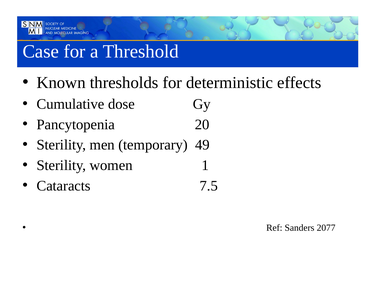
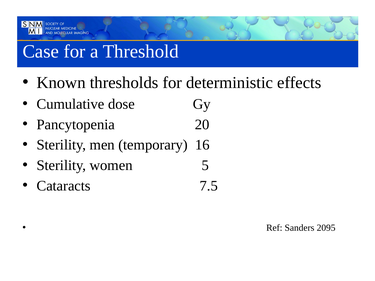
49: 49 -> 16 (202, 145)
1: 1 -> 5 (205, 165)
2077: 2077 -> 2095 (326, 228)
